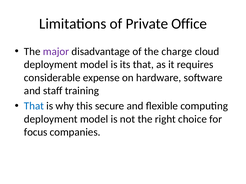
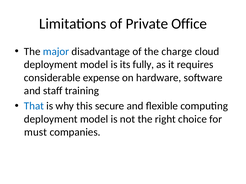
major colour: purple -> blue (56, 52)
its that: that -> fully (143, 65)
focus: focus -> must (36, 133)
